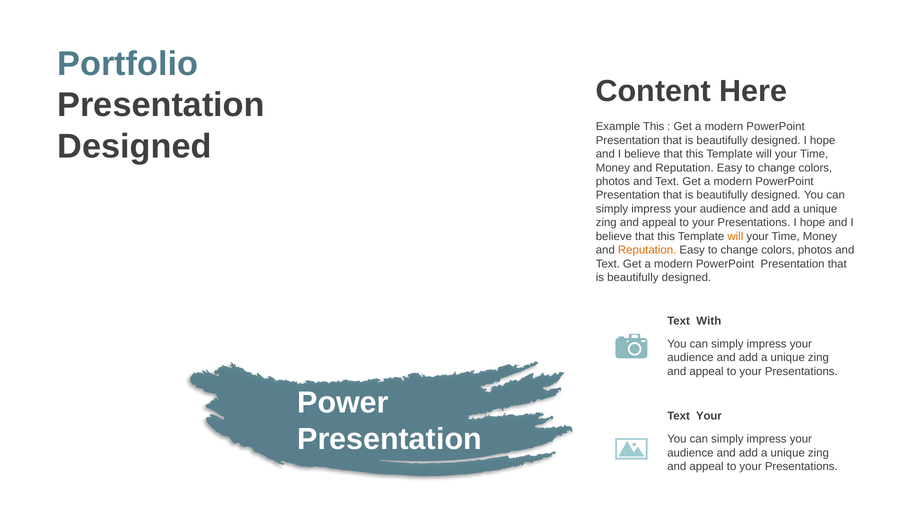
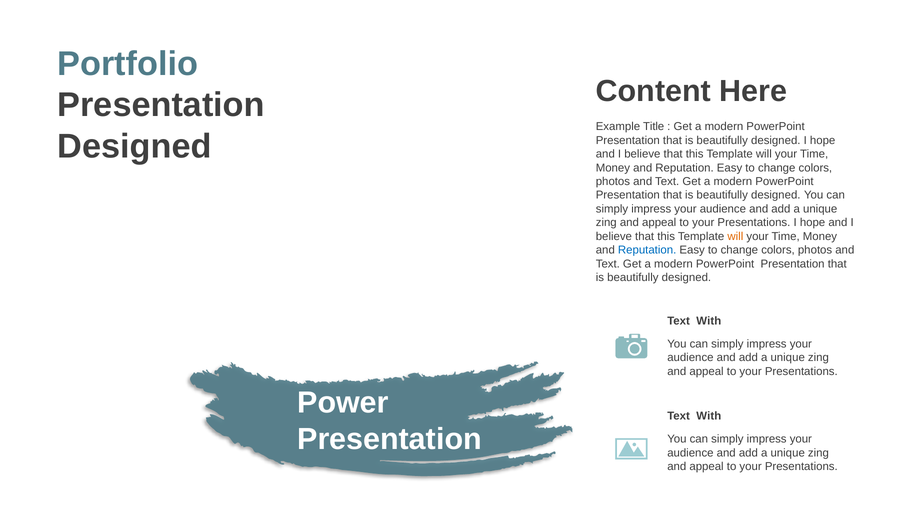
Example This: This -> Title (654, 127)
Reputation colour: orange -> blue (647, 250)
Your: Your -> With (709, 416)
